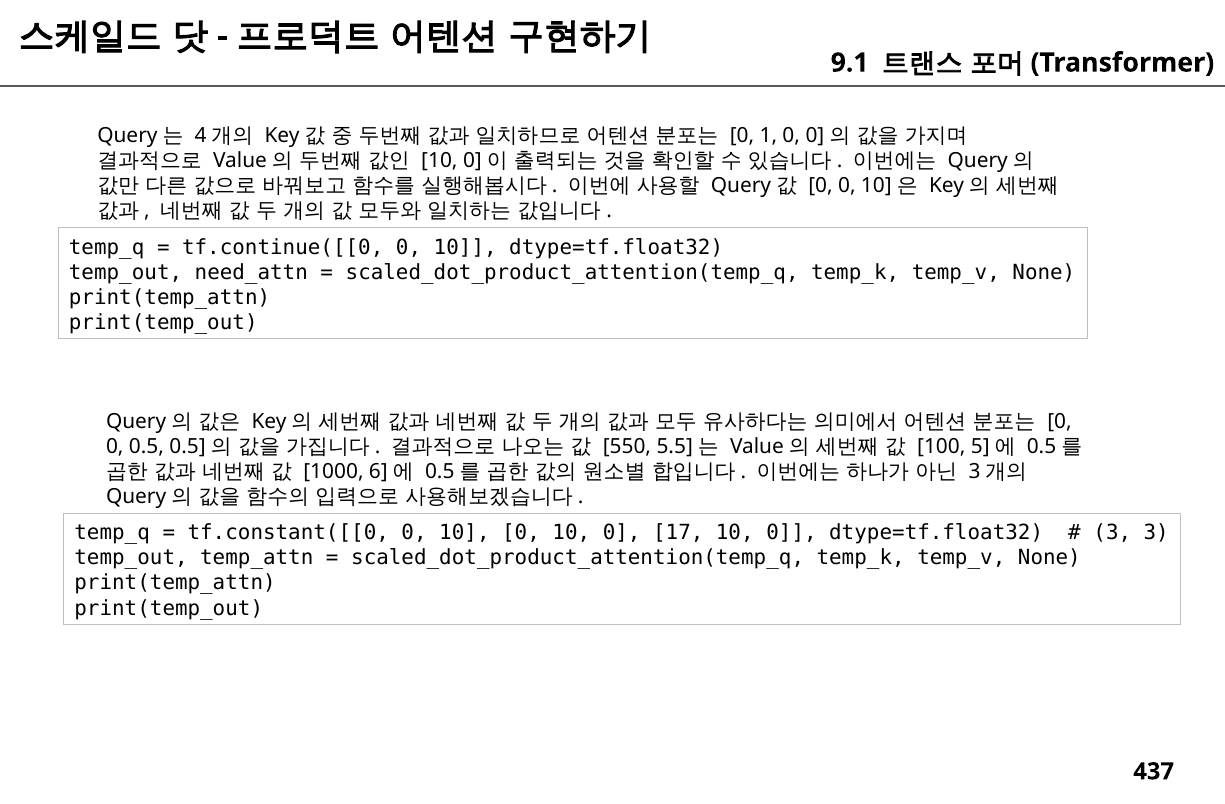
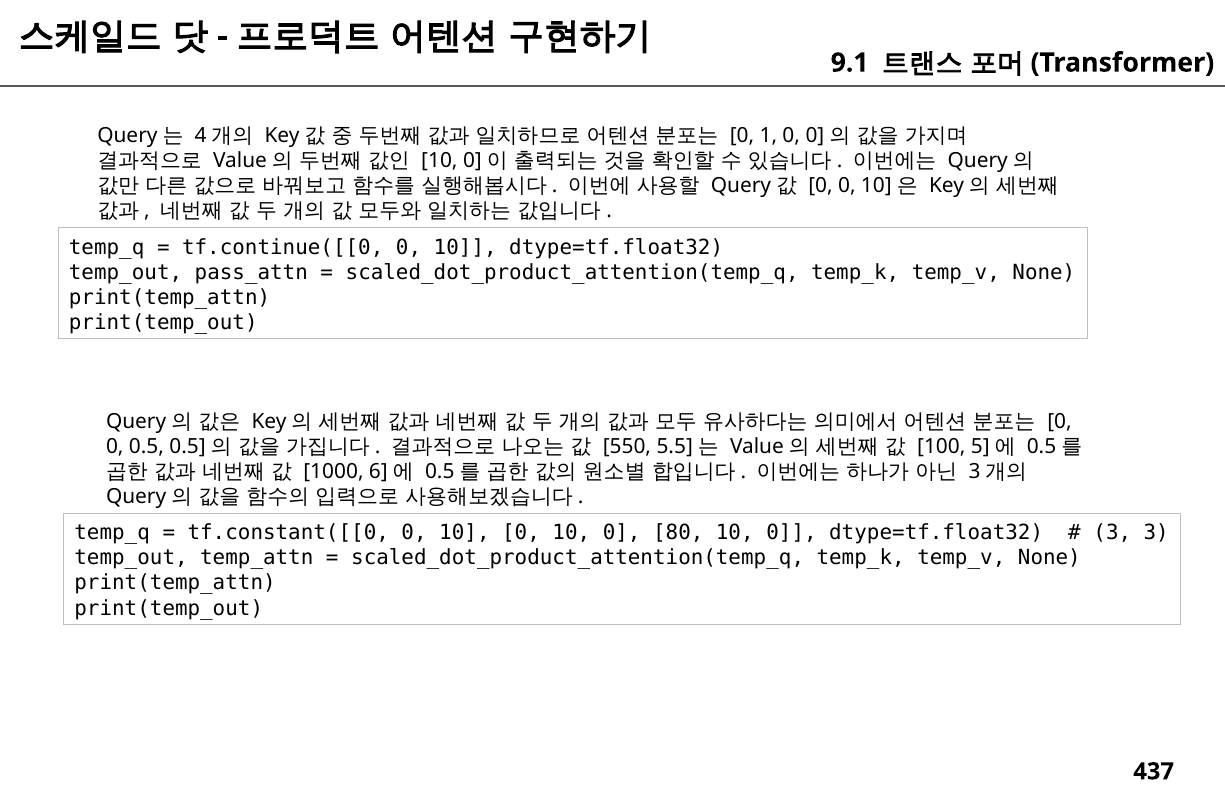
need_attn: need_attn -> pass_attn (251, 272)
17: 17 -> 80 (678, 533)
